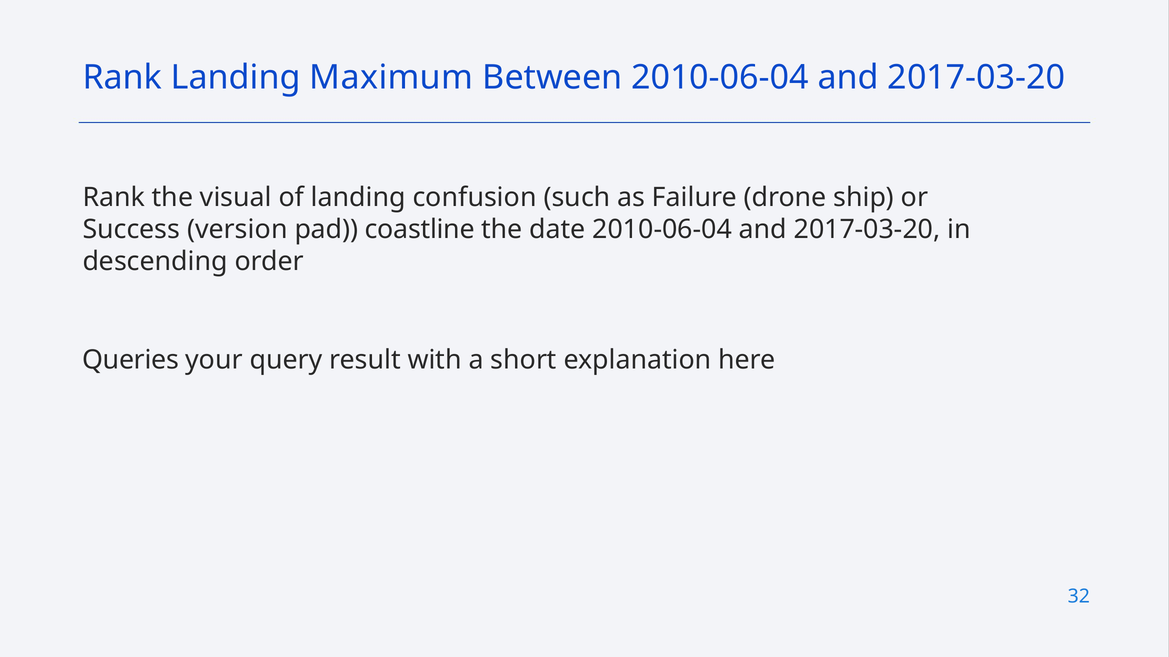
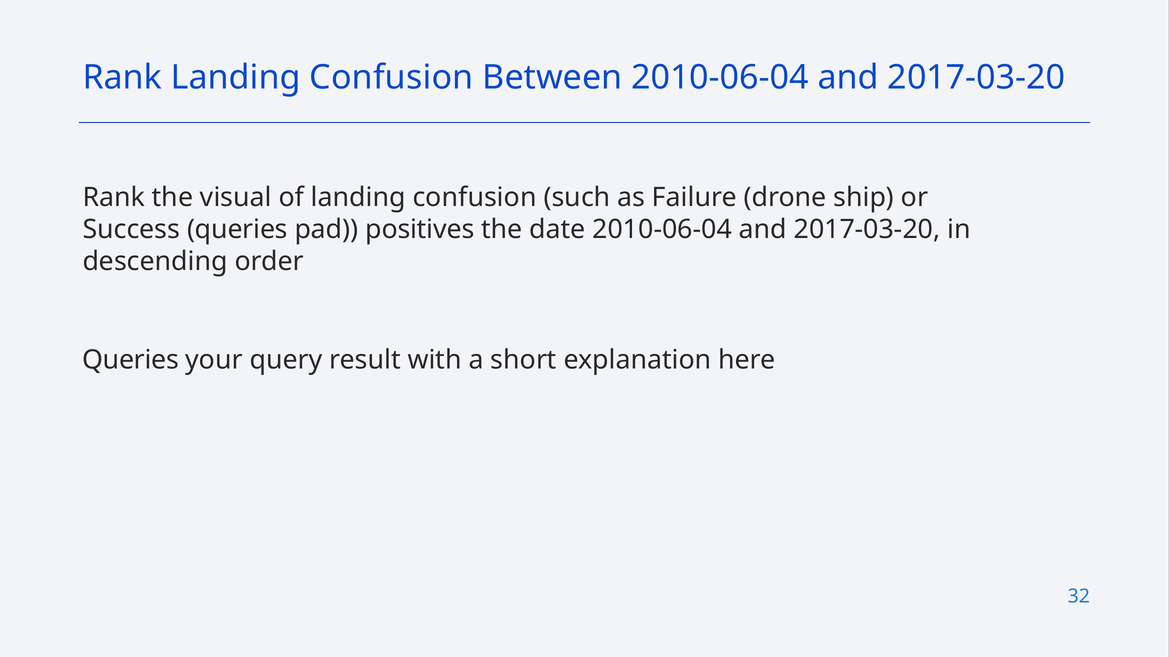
Rank Landing Maximum: Maximum -> Confusion (391, 78)
Success version: version -> queries (237, 230)
coastline: coastline -> positives (420, 230)
